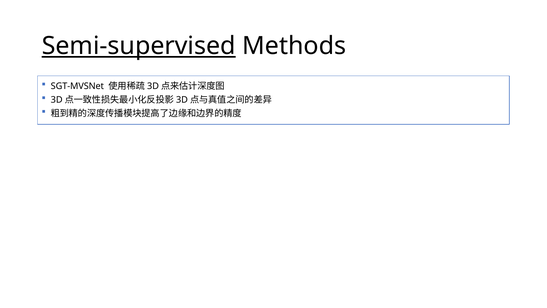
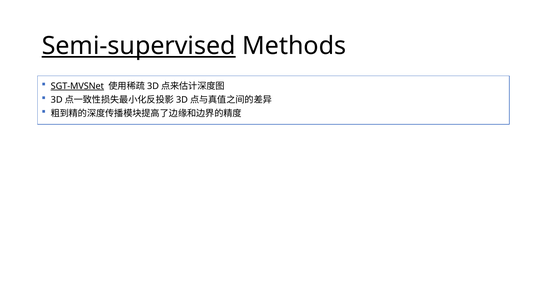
SGT-MVSNet underline: none -> present (77, 86)
